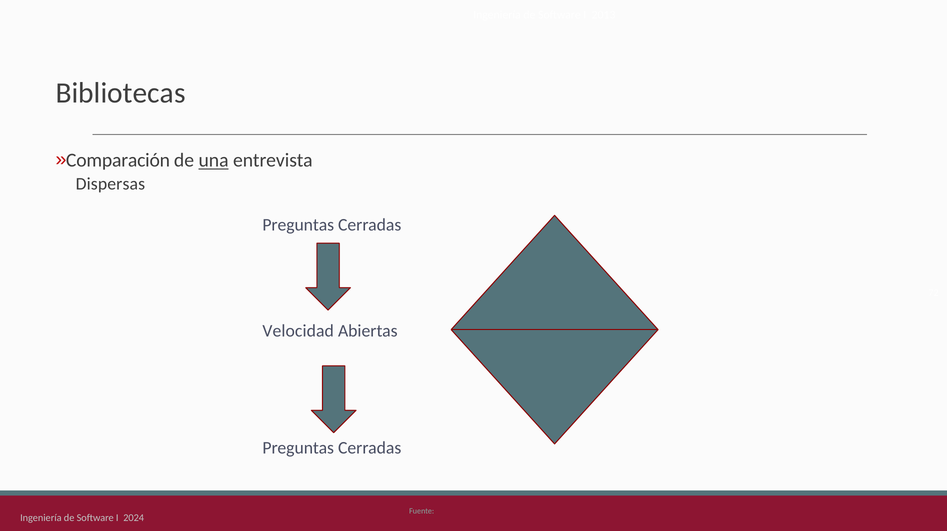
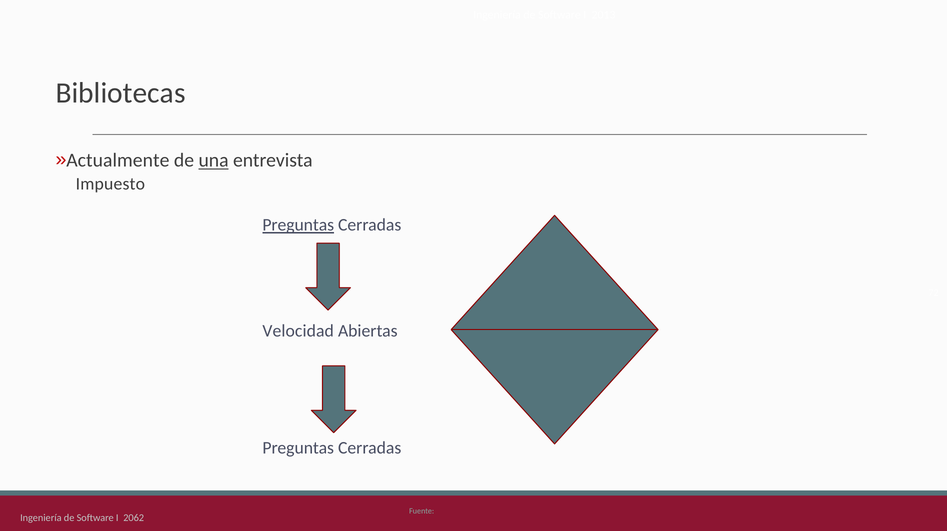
Comparación: Comparación -> Actualmente (118, 160)
Dispersas: Dispersas -> Impuesto (110, 184)
Preguntas underline: none -> present (298, 225)
2024: 2024 -> 2062 (134, 518)
